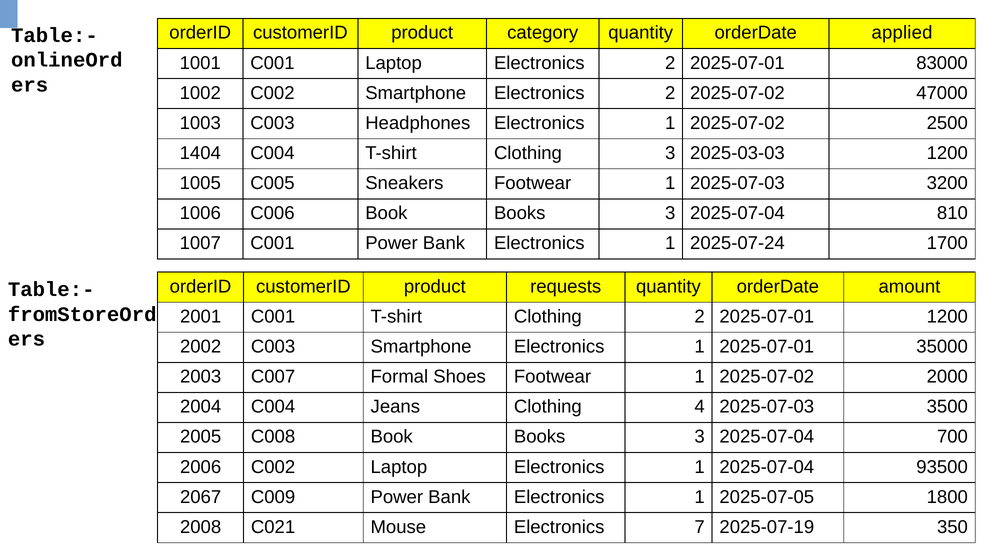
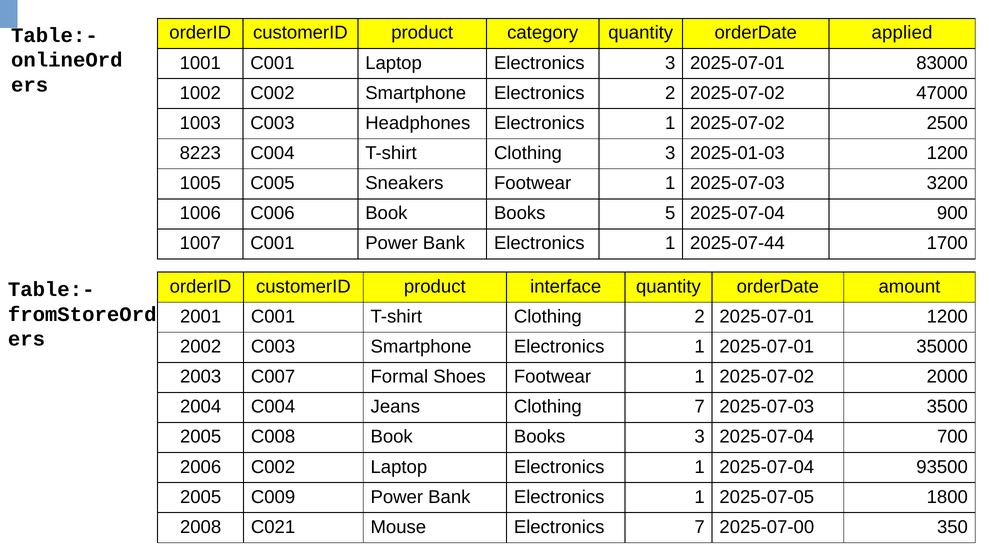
Laptop Electronics 2: 2 -> 3 (670, 63)
1404: 1404 -> 8223 (200, 153)
2025-03-03: 2025-03-03 -> 2025-01-03 (737, 153)
C006 Book Books 3: 3 -> 5 (670, 213)
810: 810 -> 900 (952, 213)
2025-07-24: 2025-07-24 -> 2025-07-44 (737, 243)
requests: requests -> interface (566, 287)
Clothing 4: 4 -> 7 (700, 407)
2067: 2067 -> 2005 (201, 497)
2025-07-19: 2025-07-19 -> 2025-07-00 (767, 527)
